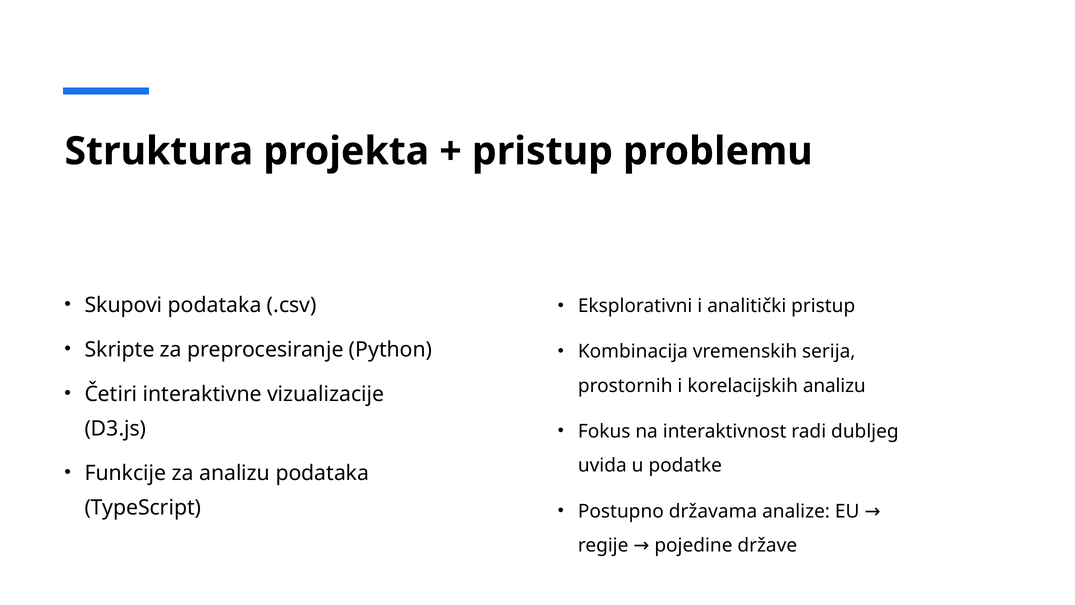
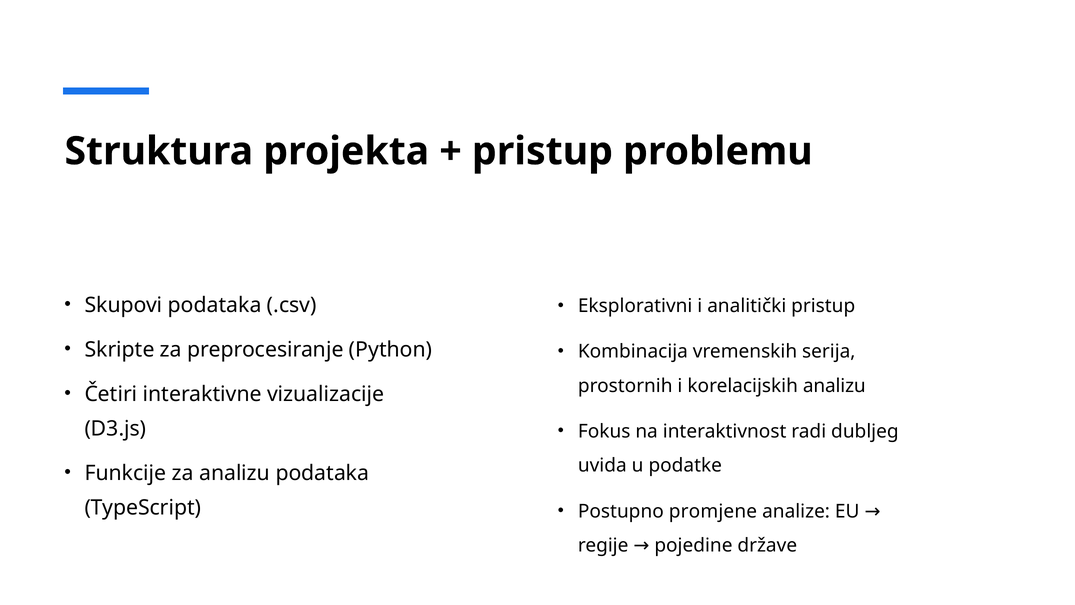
državama: državama -> promjene (713, 511)
